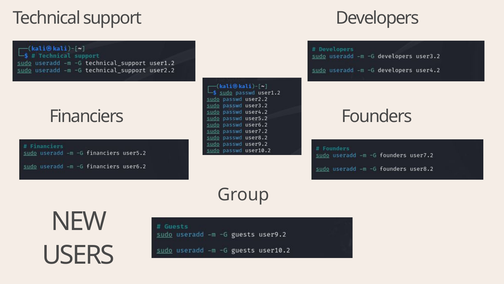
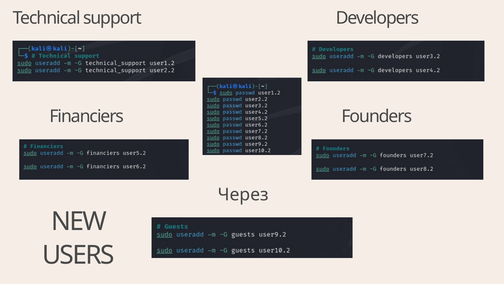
Group: Group -> Через (243, 194)
